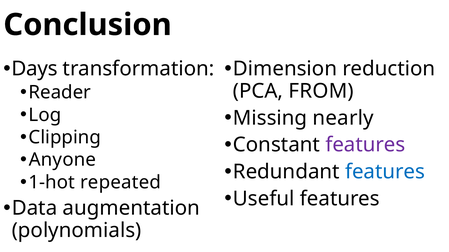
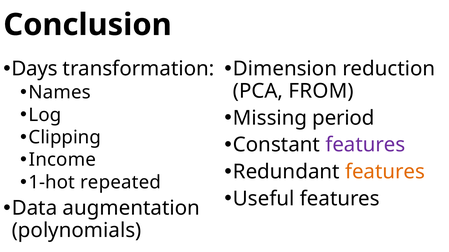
Reader: Reader -> Names (60, 93)
nearly: nearly -> period (343, 118)
Anyone: Anyone -> Income (62, 160)
features colour: blue -> orange (385, 172)
